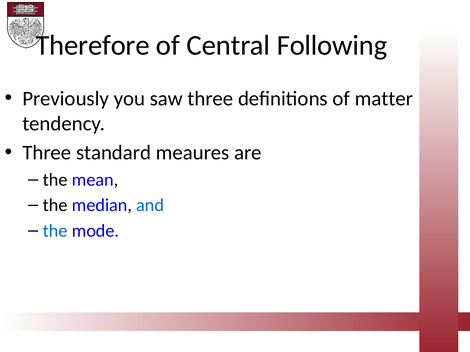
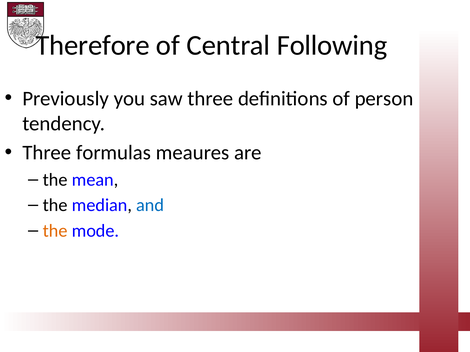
matter: matter -> person (384, 99)
standard: standard -> formulas (114, 153)
the colour: blue -> orange (55, 231)
